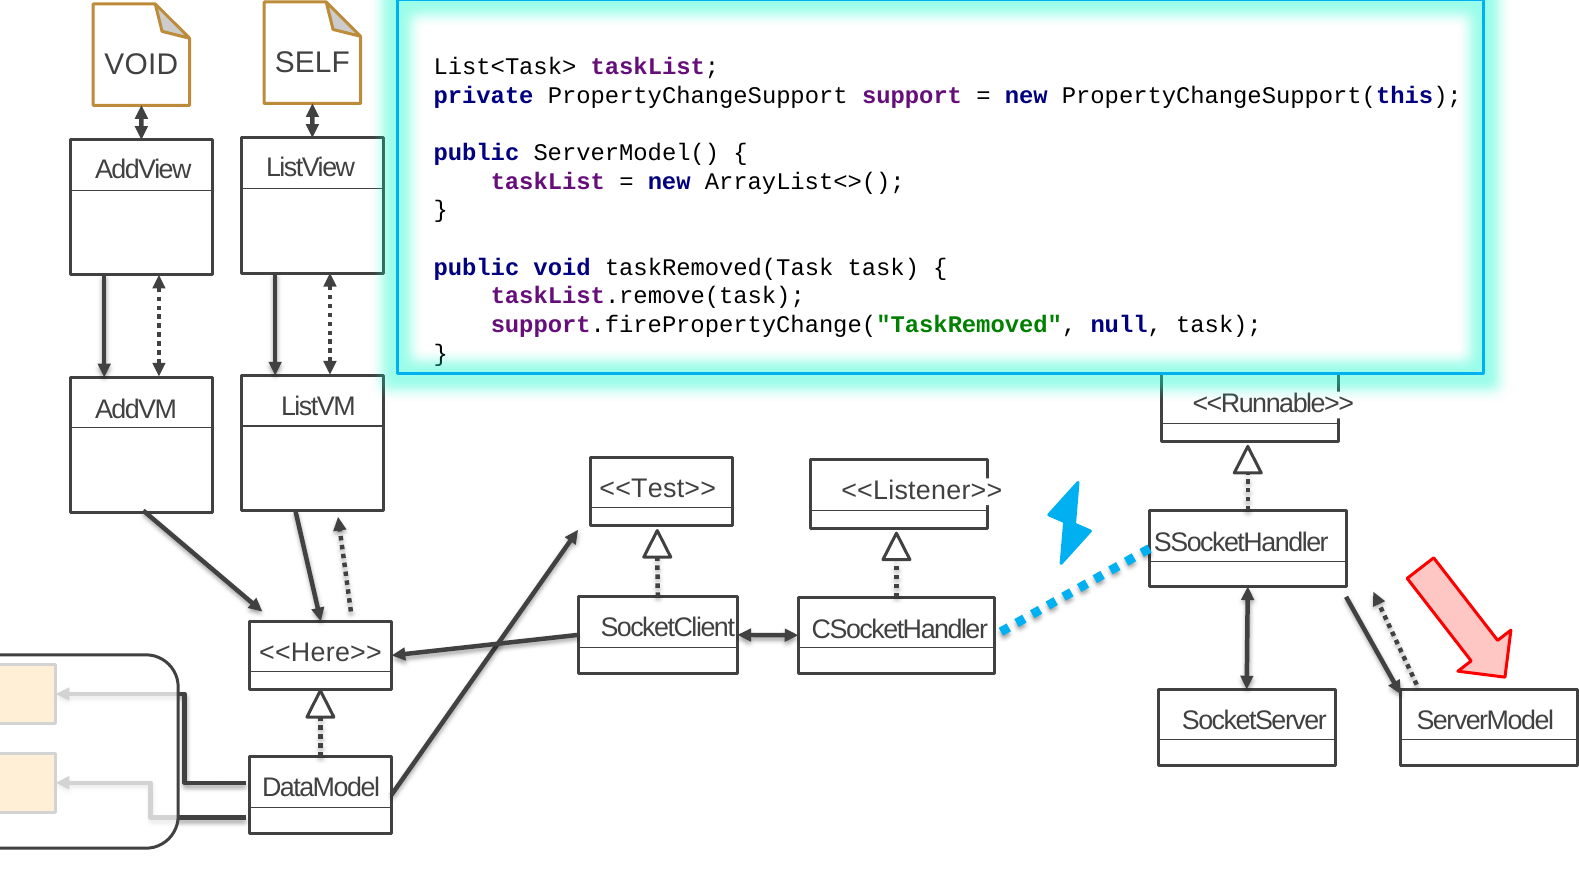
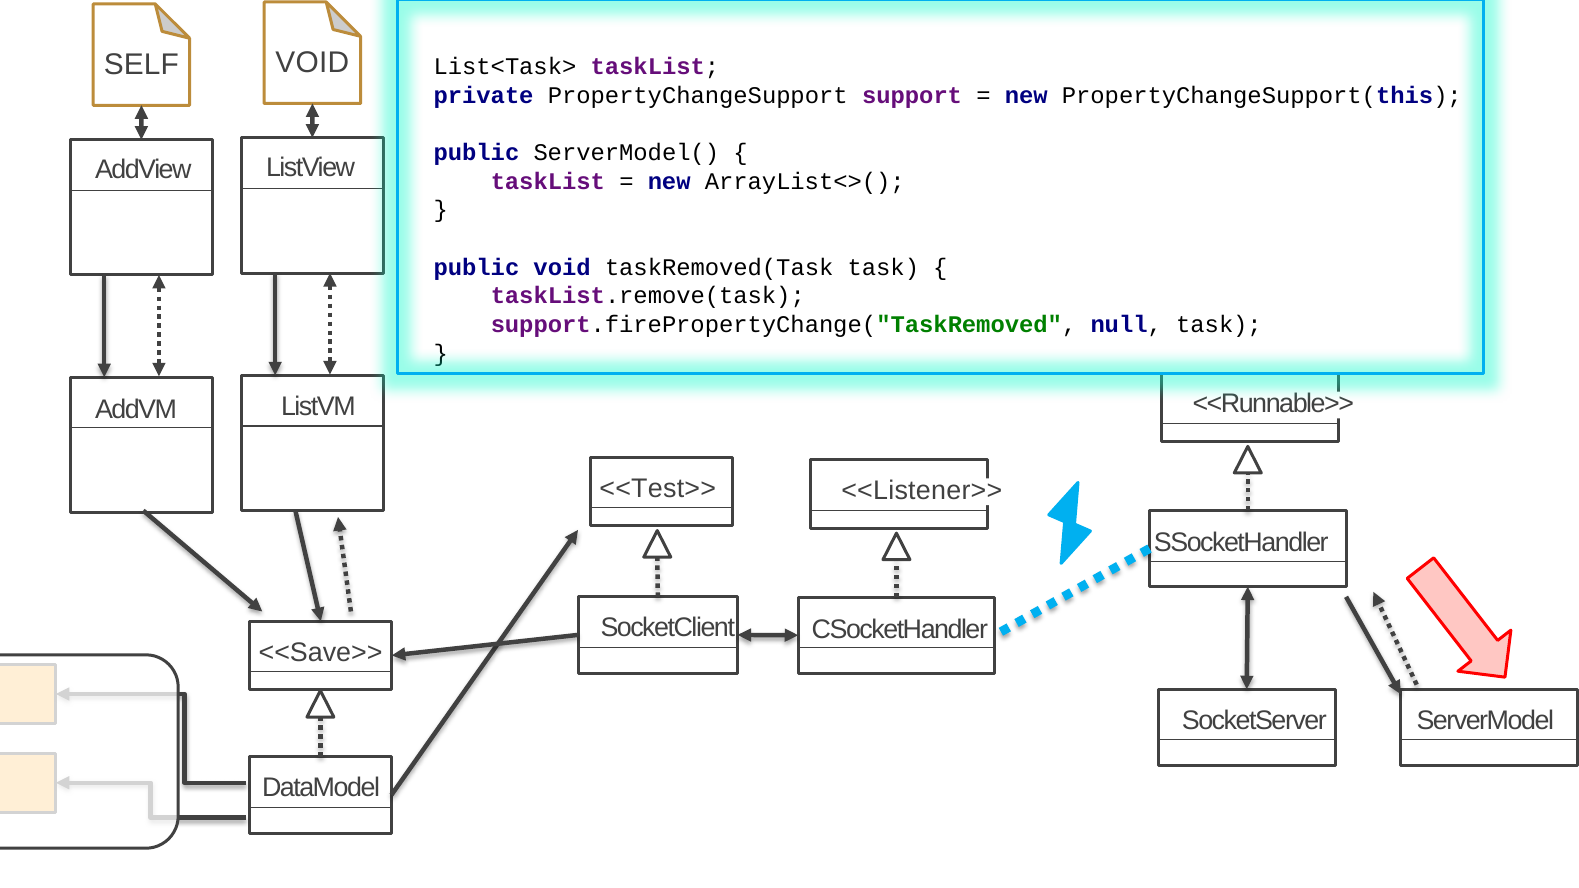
SELF: SELF -> VOID (312, 62)
VOID: VOID -> SELF (141, 64)
<<Here>>: <<Here>> -> <<Save>> (321, 652)
